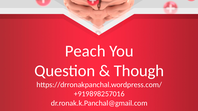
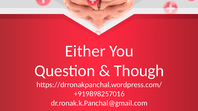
Peach: Peach -> Either (85, 51)
